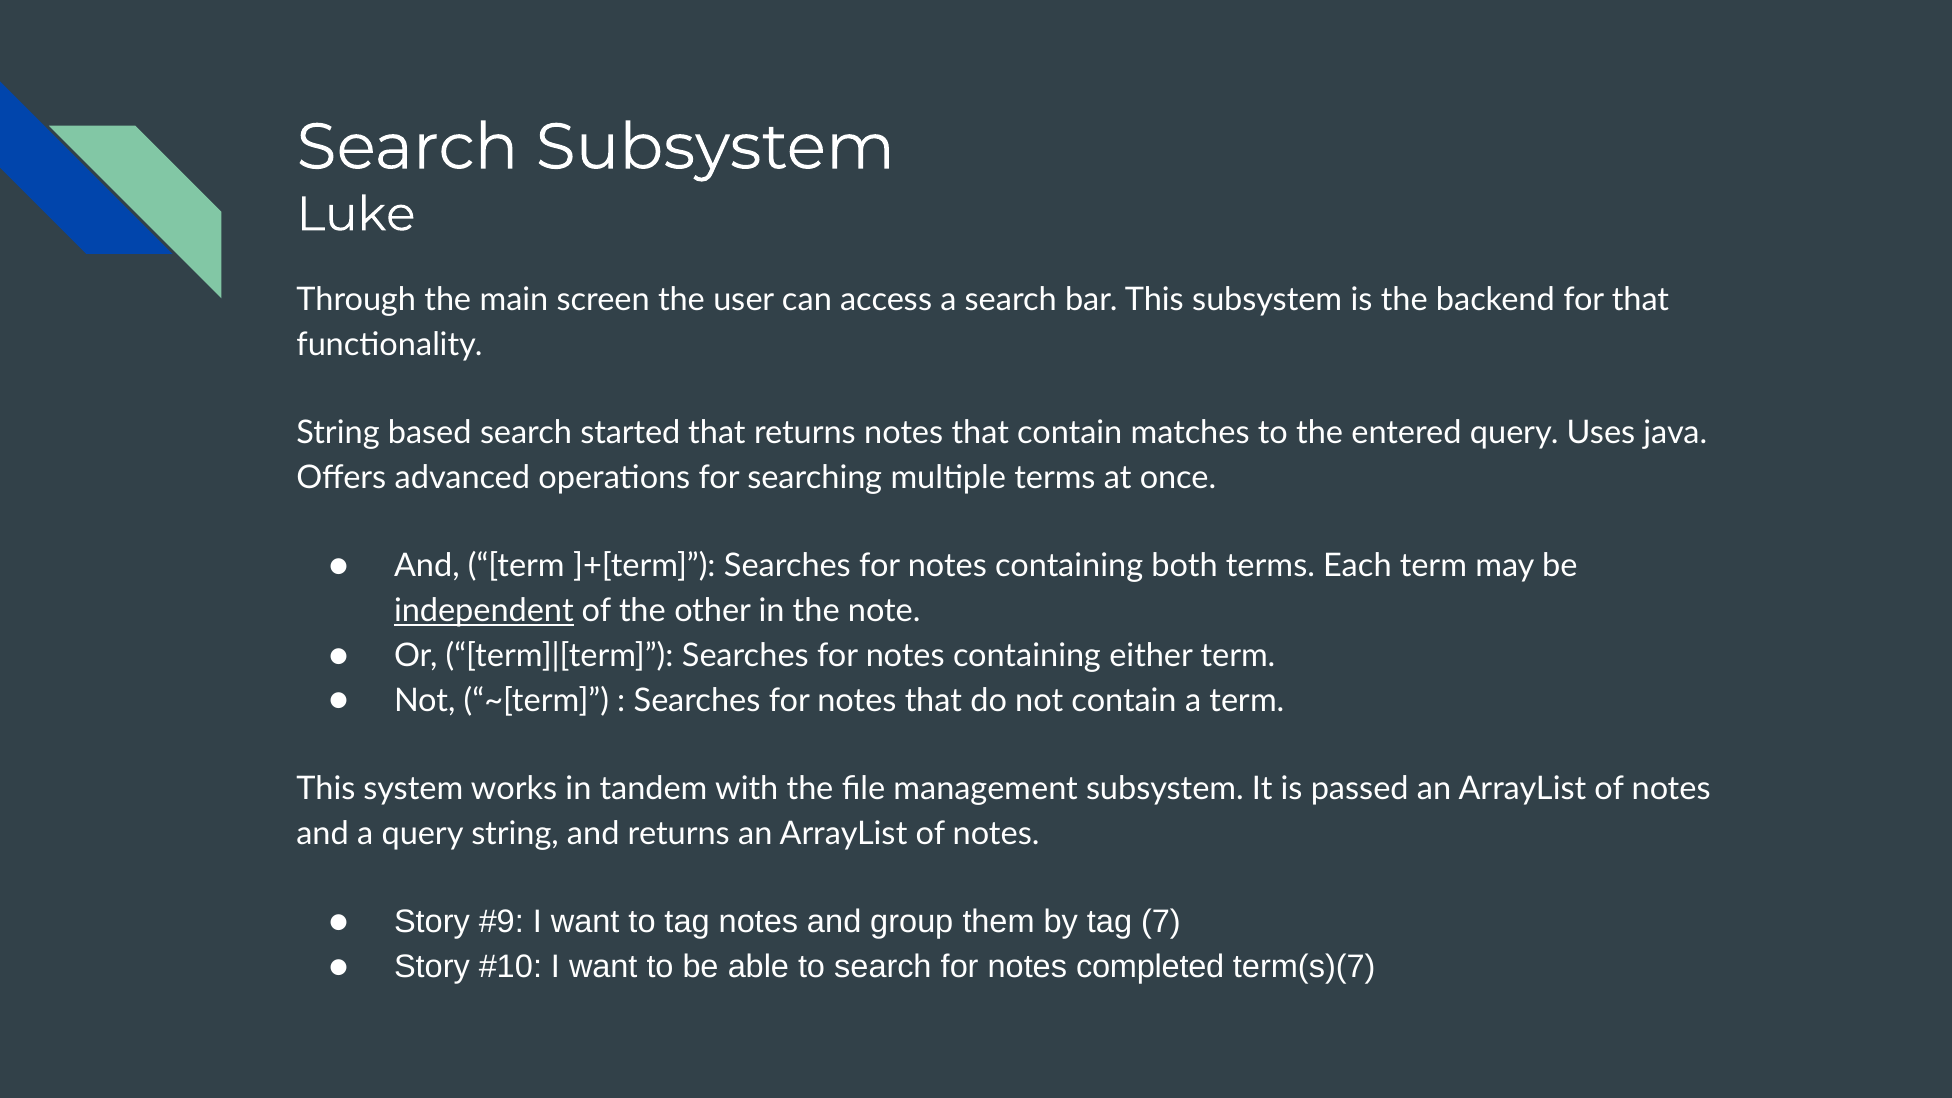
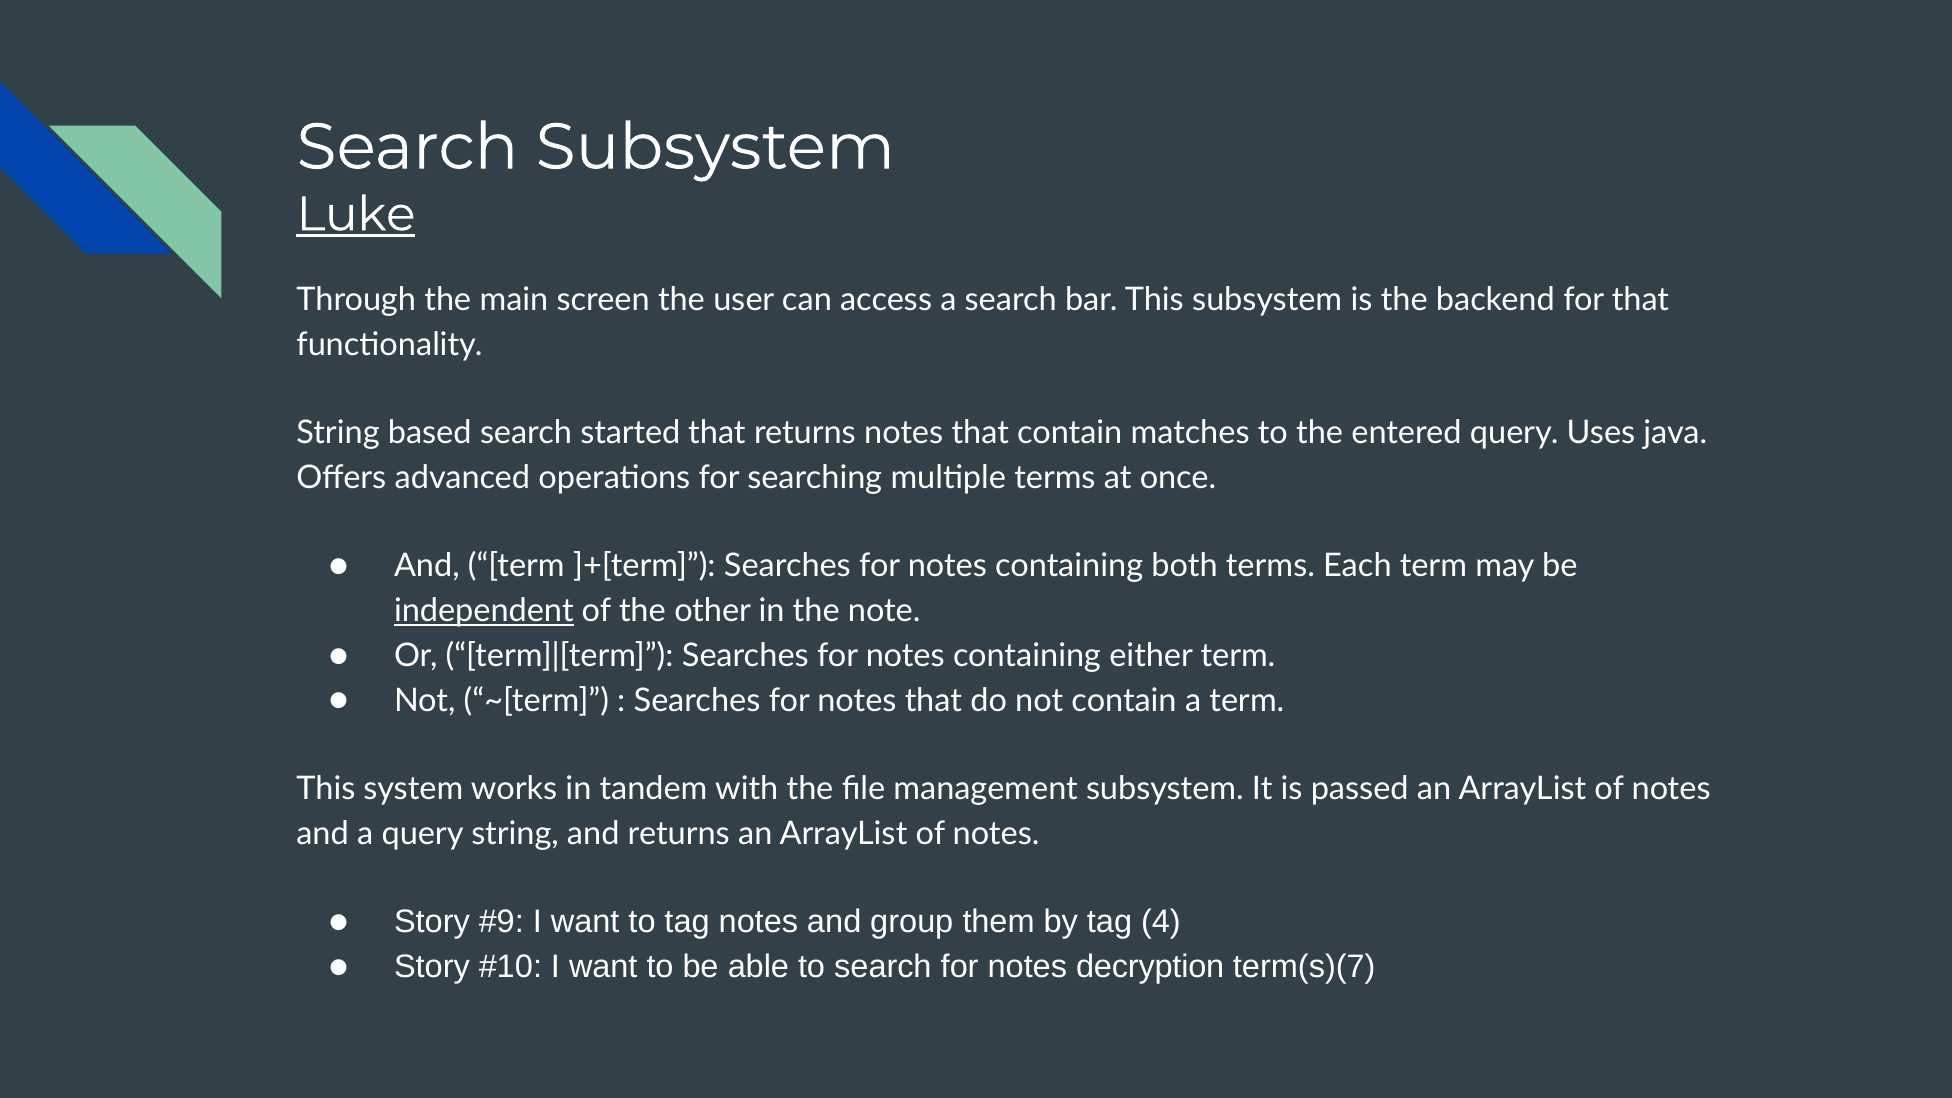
Luke underline: none -> present (356, 214)
7: 7 -> 4 (1161, 922)
completed: completed -> decryption (1150, 967)
